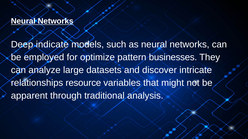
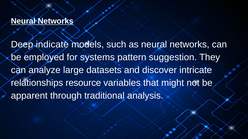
optimize: optimize -> systems (97, 58)
businesses: businesses -> suggestion (173, 58)
